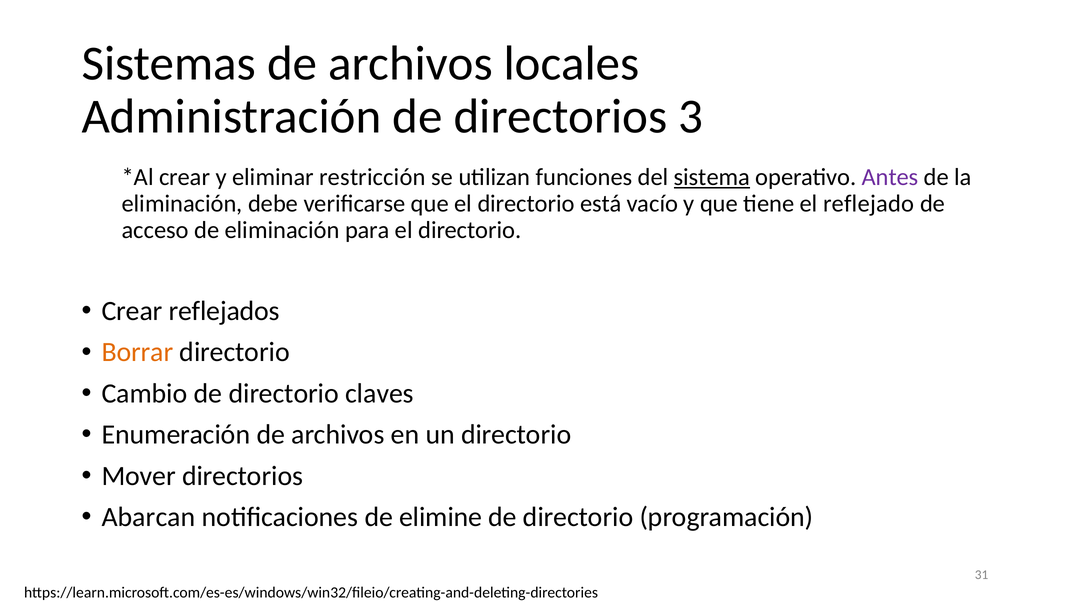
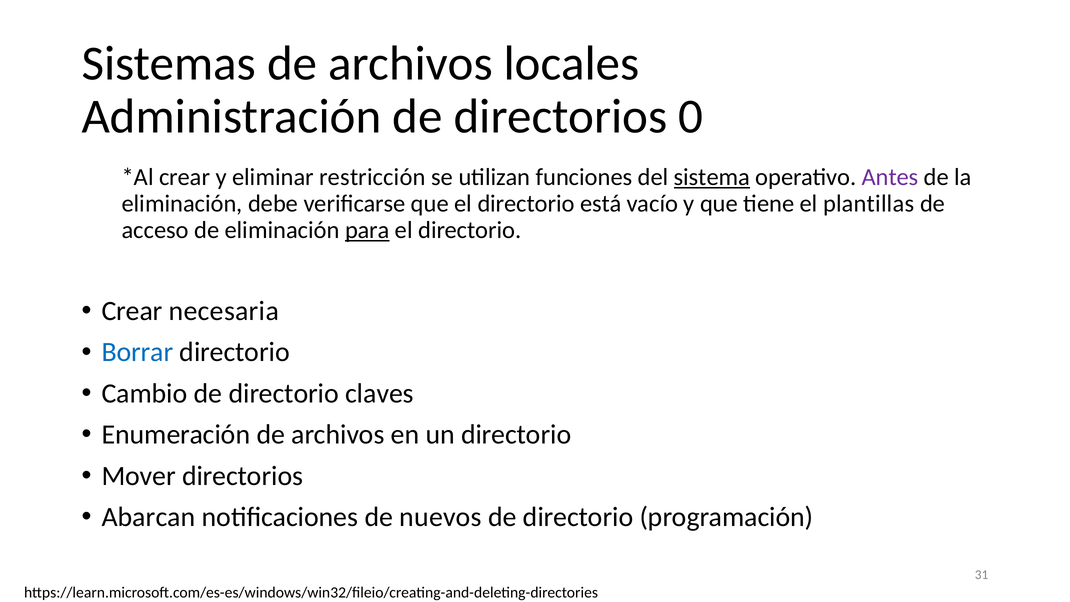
3: 3 -> 0 (691, 116)
reflejado: reflejado -> plantillas (869, 204)
para underline: none -> present (367, 230)
reflejados: reflejados -> necesaria (224, 311)
Borrar colour: orange -> blue (137, 352)
elimine: elimine -> nuevos (440, 517)
